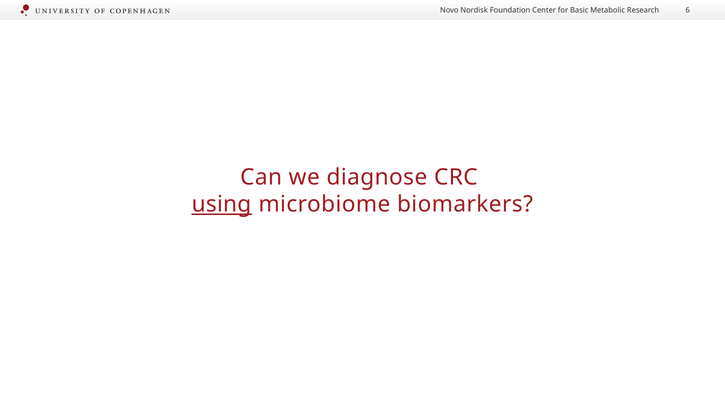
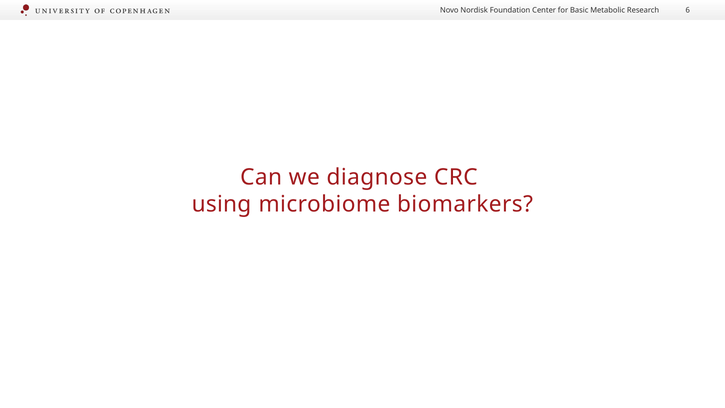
using underline: present -> none (221, 204)
